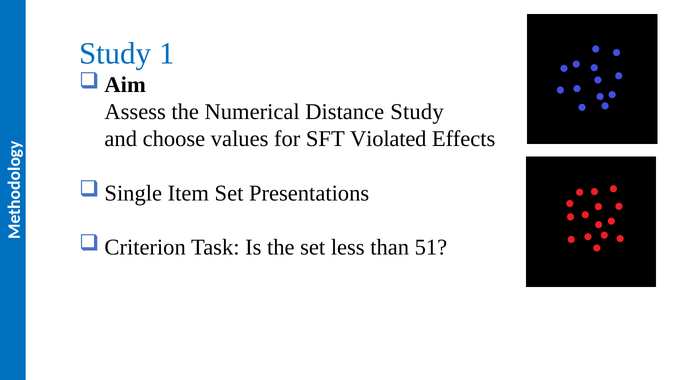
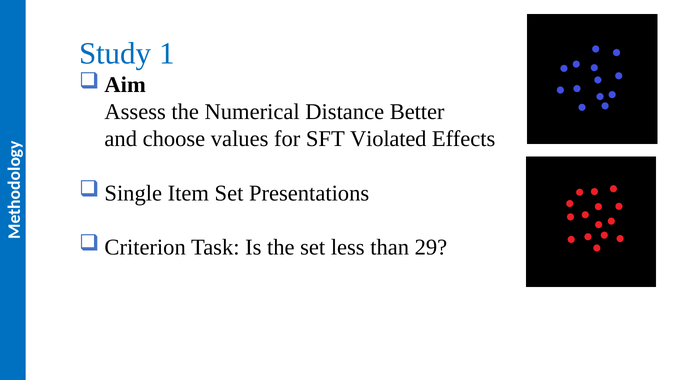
Distance Study: Study -> Better (417, 112)
51: 51 -> 29 (431, 247)
